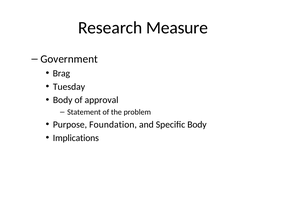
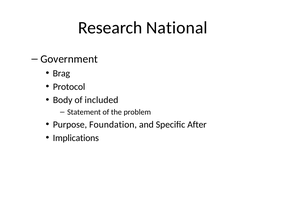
Measure: Measure -> National (177, 28)
Tuesday: Tuesday -> Protocol (69, 86)
approval: approval -> included (101, 100)
Specific Body: Body -> After (197, 124)
